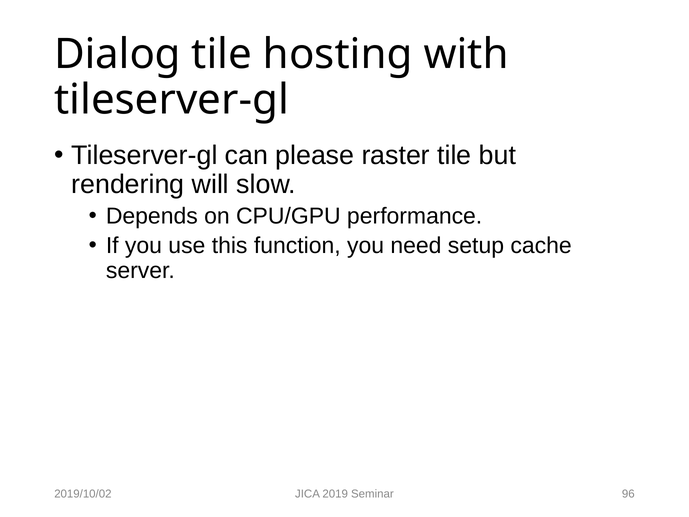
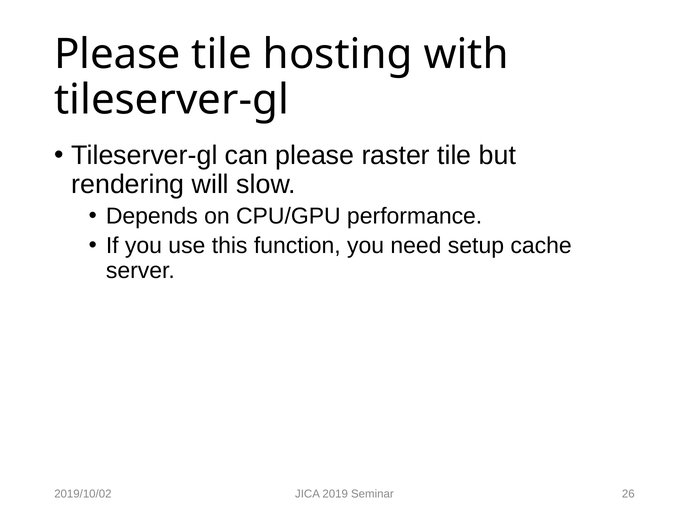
Dialog: Dialog -> Please (117, 54)
96: 96 -> 26 (628, 493)
